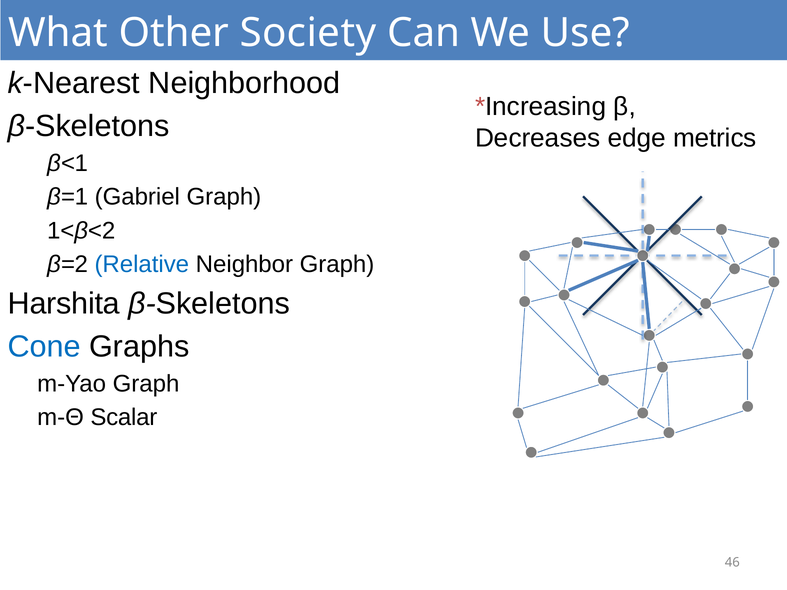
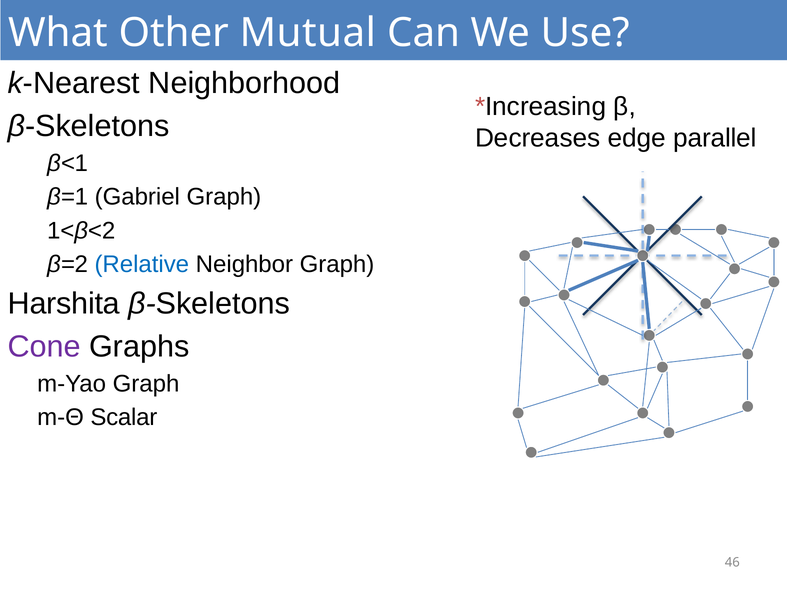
Society: Society -> Mutual (308, 33)
metrics: metrics -> parallel (715, 138)
Cone colour: blue -> purple (44, 347)
